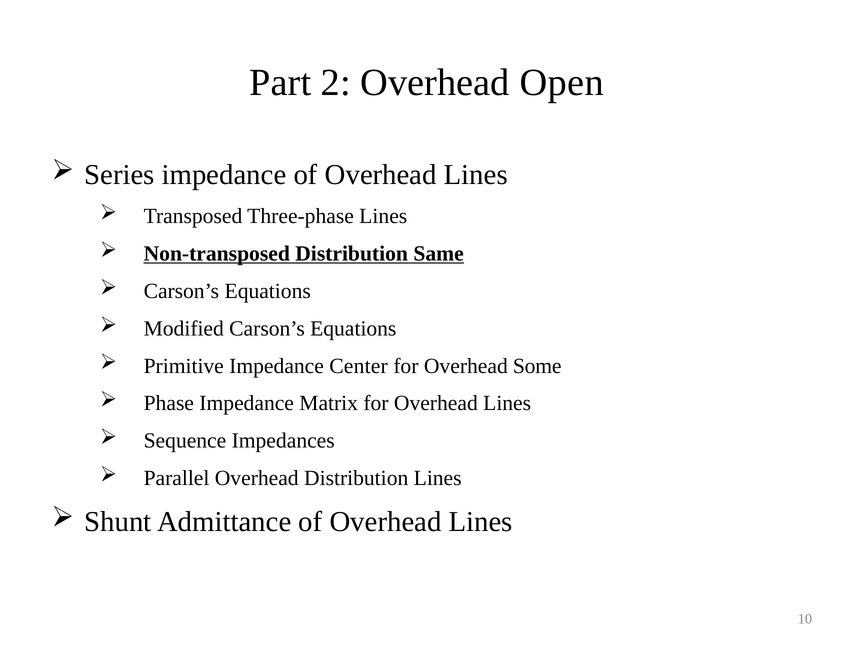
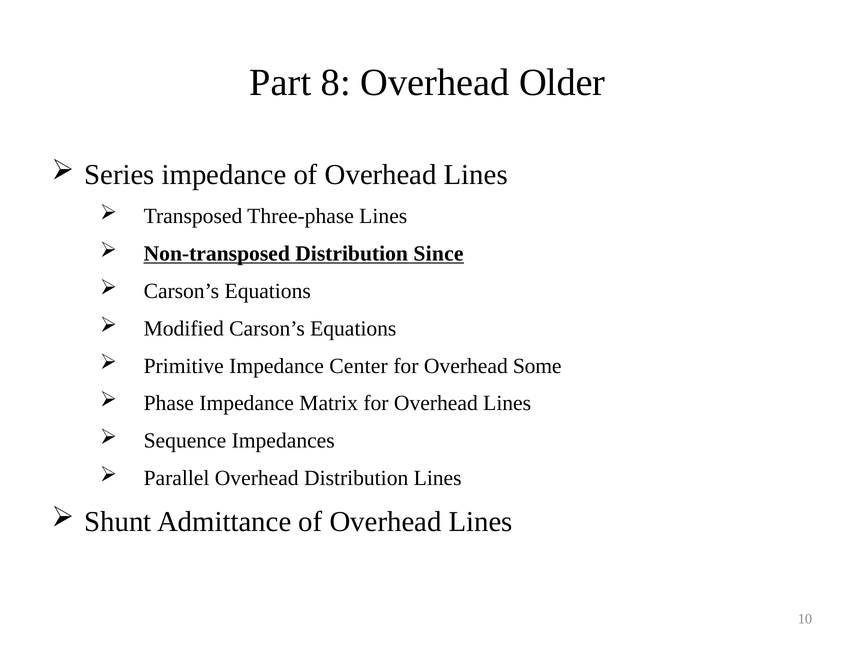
2: 2 -> 8 (336, 83)
Open: Open -> Older (562, 83)
Same: Same -> Since (438, 254)
